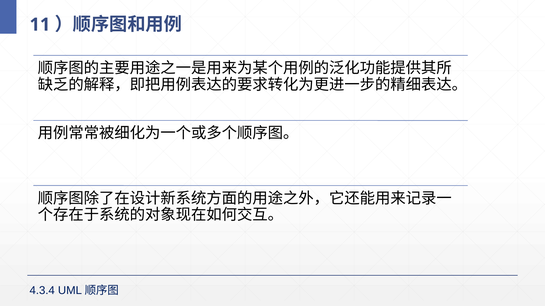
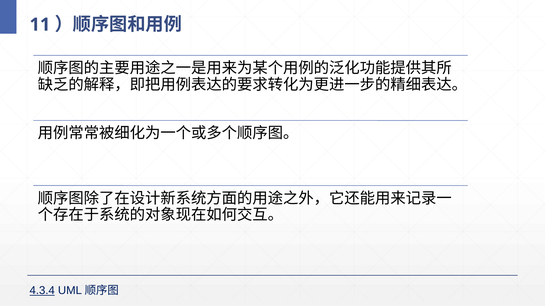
4.3.4 underline: none -> present (42, 291)
